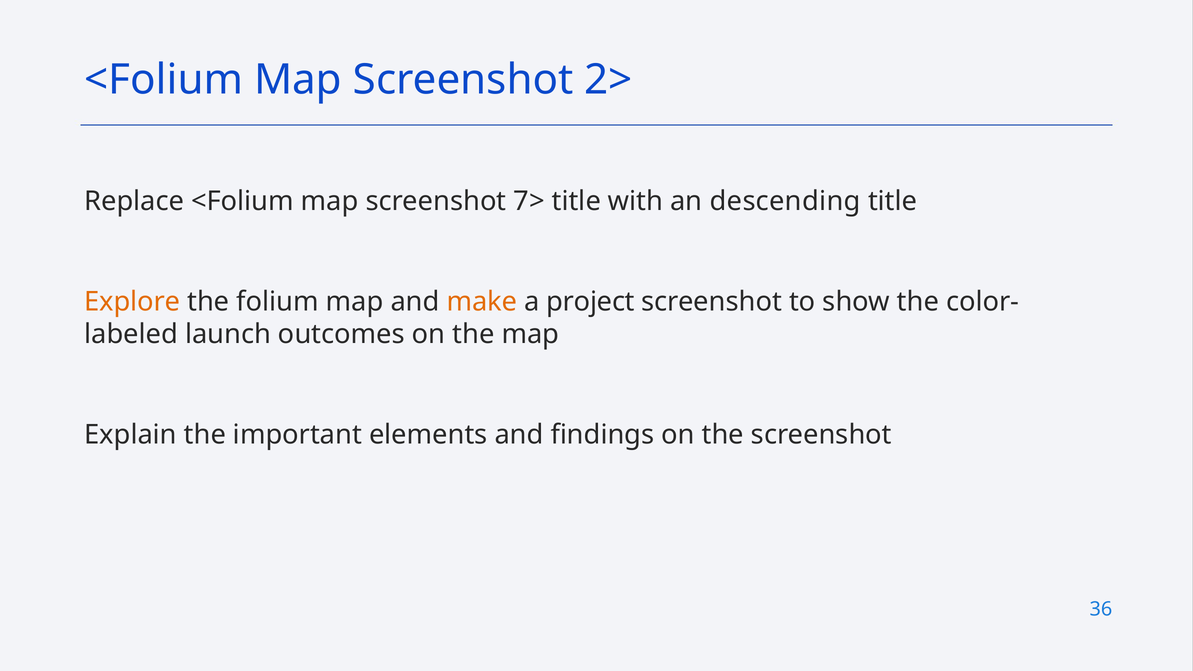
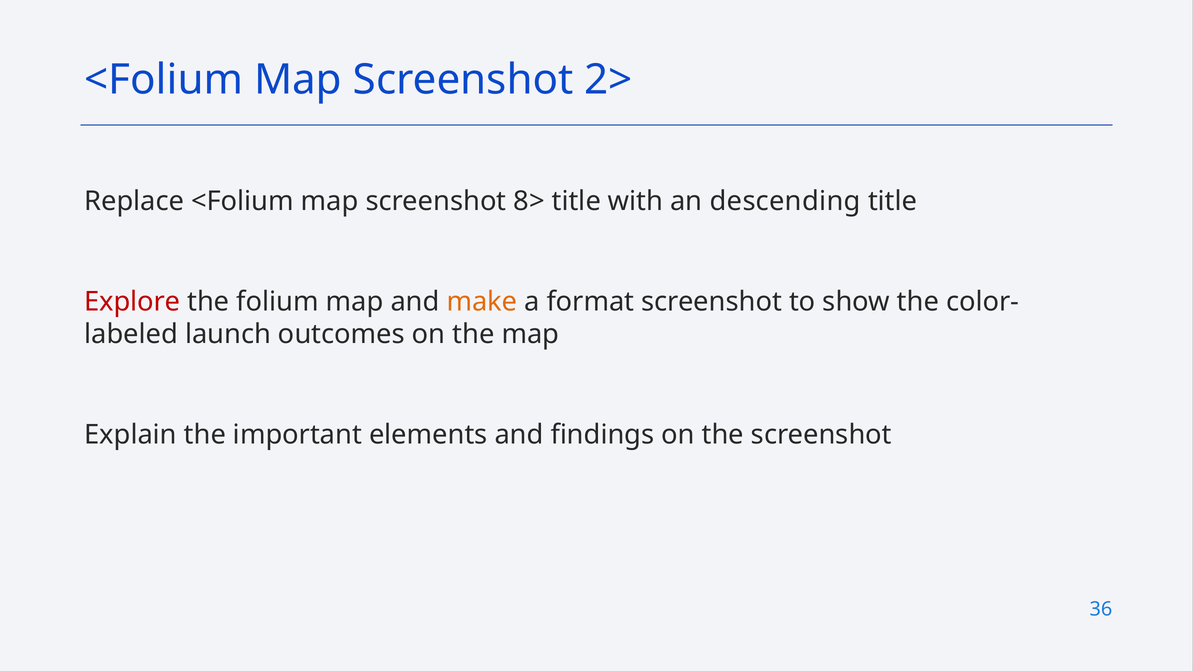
7>: 7> -> 8> (529, 201)
Explore colour: orange -> red (132, 302)
project: project -> format (590, 302)
